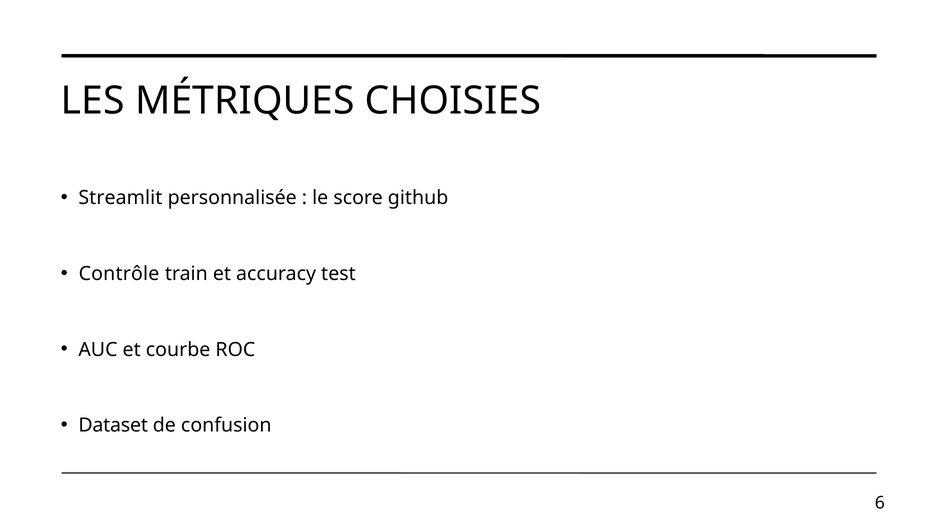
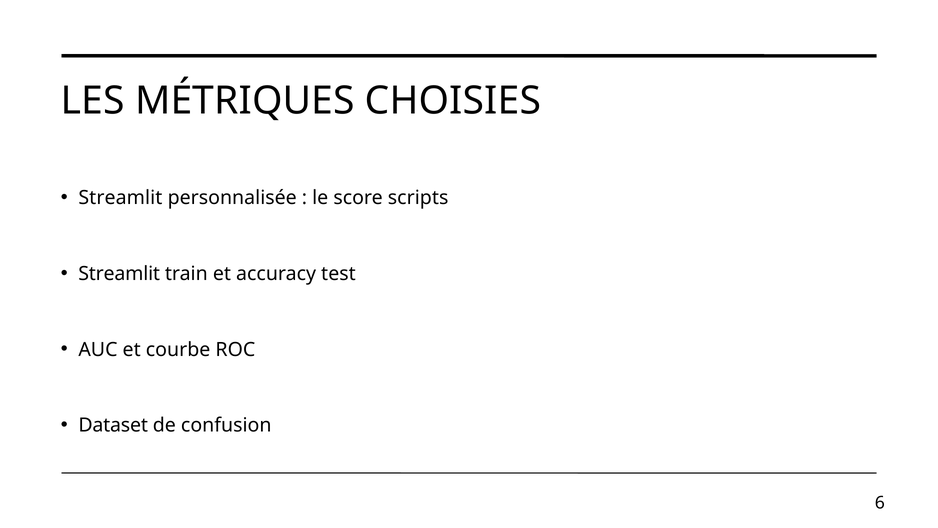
github: github -> scripts (418, 198)
Contrôle: Contrôle -> Streamlit (119, 274)
